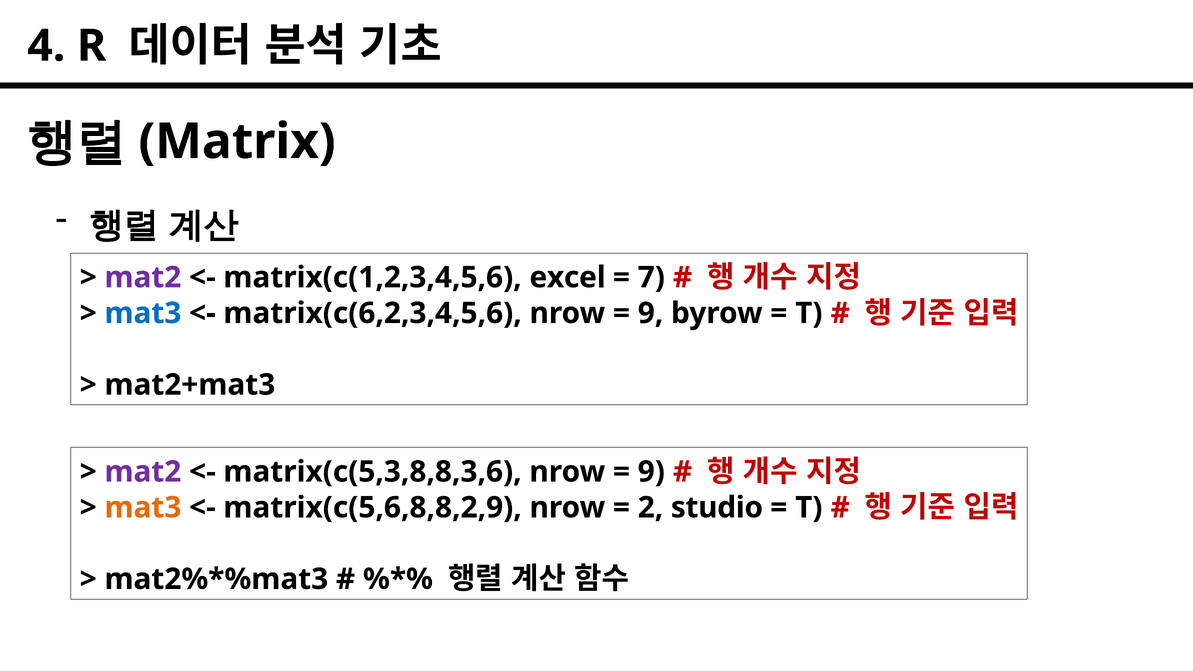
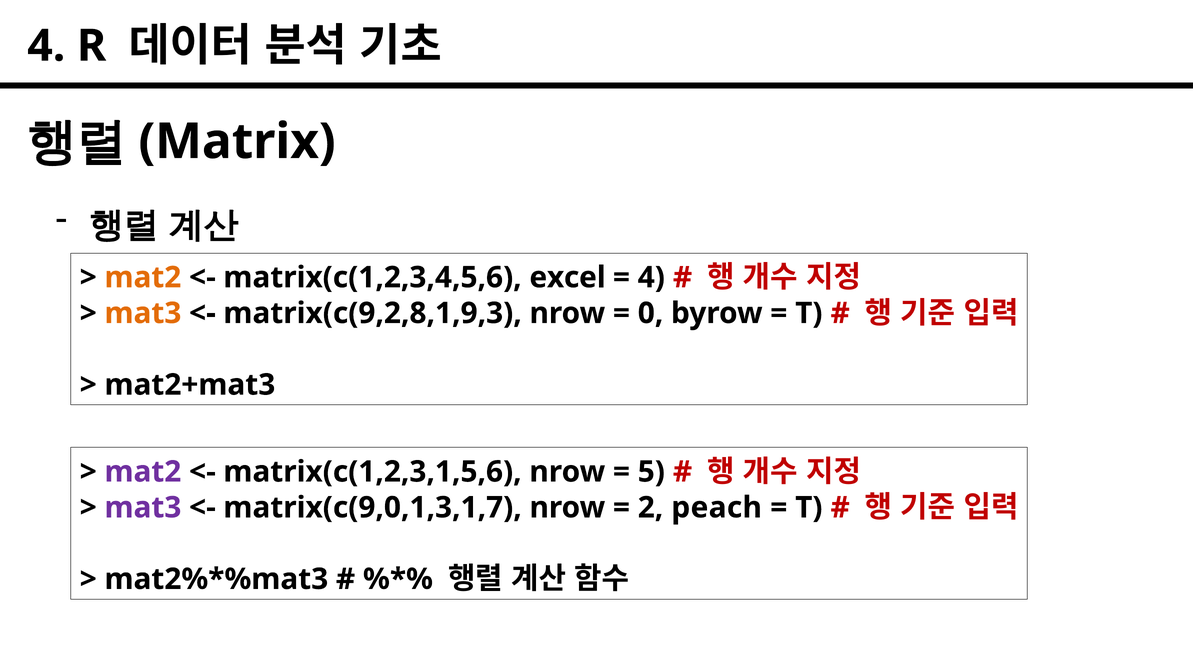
mat2 colour: purple -> orange (143, 277)
7: 7 -> 4 (651, 277)
mat3 colour: blue -> orange (143, 313)
matrix(c(6,2,3,4,5,6: matrix(c(6,2,3,4,5,6 -> matrix(c(9,2,8,1,9,3 (373, 313)
9: 9 -> 0 (651, 313)
matrix(c(5,3,8,8,3,6: matrix(c(5,3,8,8,3,6 -> matrix(c(1,2,3,1,5,6 (373, 472)
9: 9 -> 5 (651, 472)
mat3 colour: orange -> purple (143, 508)
matrix(c(5,6,8,8,2,9: matrix(c(5,6,8,8,2,9 -> matrix(c(9,0,1,3,1,7 (373, 508)
studio: studio -> peach (717, 508)
